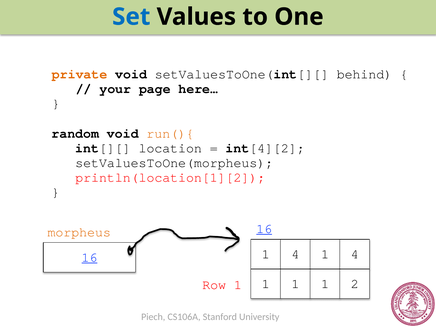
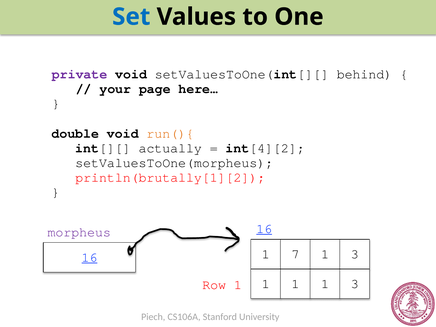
private colour: orange -> purple (80, 74)
random: random -> double (75, 133)
location: location -> actually (170, 148)
println(location[1][2: println(location[1][2 -> println(brutally[1][2 (170, 177)
morpheus colour: orange -> purple (79, 232)
4: 4 -> 7 (295, 254)
4: 4 -> 3 (355, 254)
1 1 2: 2 -> 3 (355, 284)
